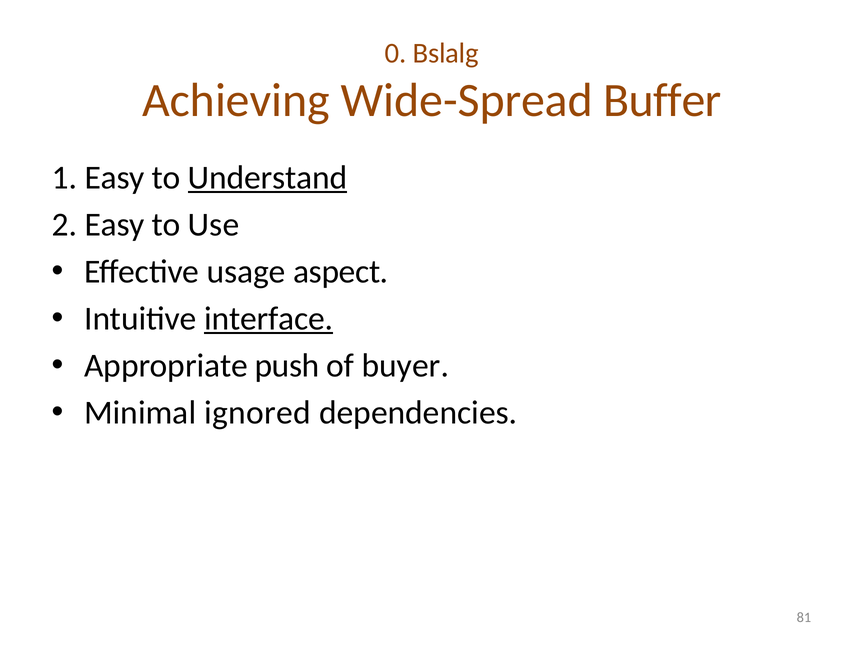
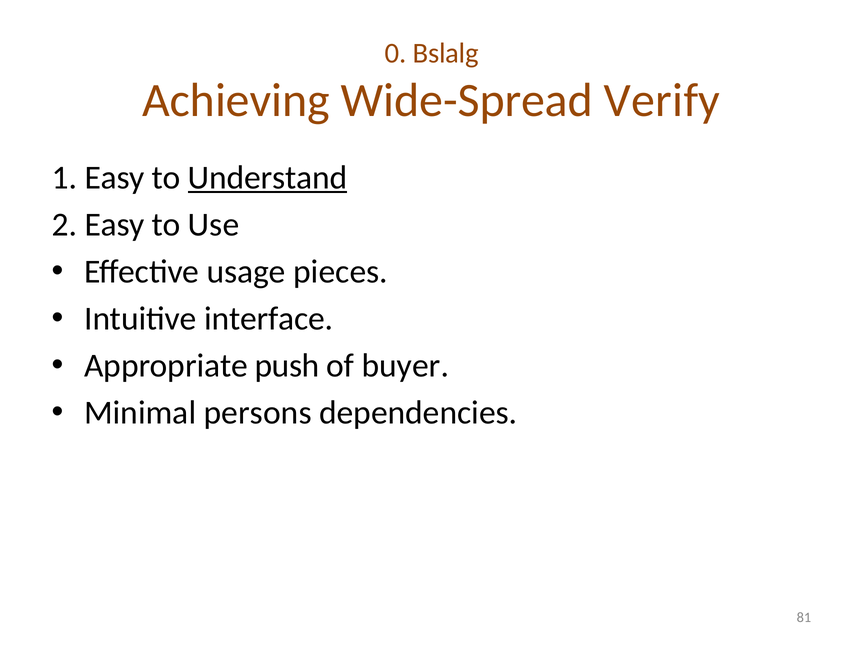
Buffer: Buffer -> Verify (662, 100)
aspect: aspect -> pieces (341, 272)
interface underline: present -> none (269, 319)
ignored: ignored -> persons (258, 413)
